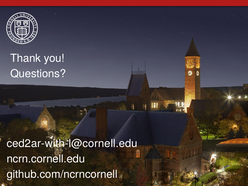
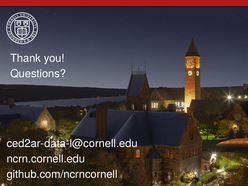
ced2ar-with-l@cornell.edu: ced2ar-with-l@cornell.edu -> ced2ar-data-l@cornell.edu (72, 143)
